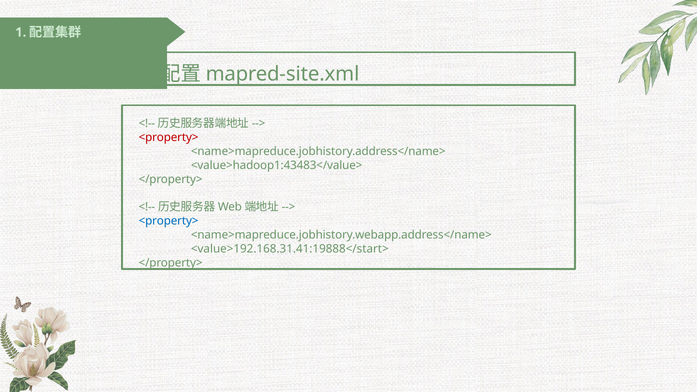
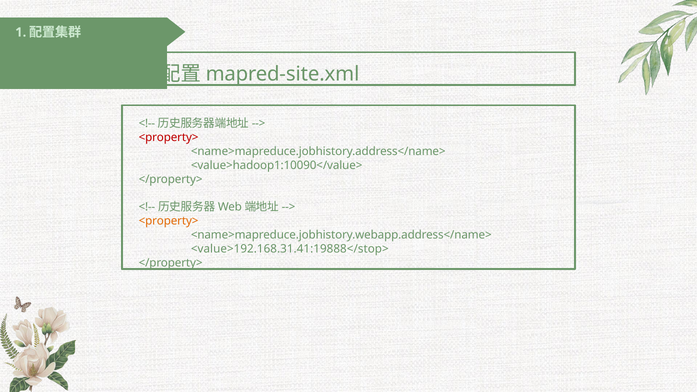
<value>hadoop1:43483</value>: <value>hadoop1:43483</value> -> <value>hadoop1:10090</value> (277, 165)
<property> colour: blue -> orange (169, 221)
<value>192.168.31.41:19888</start>: <value>192.168.31.41:19888</start> -> <value>192.168.31.41:19888</stop> (290, 249)
